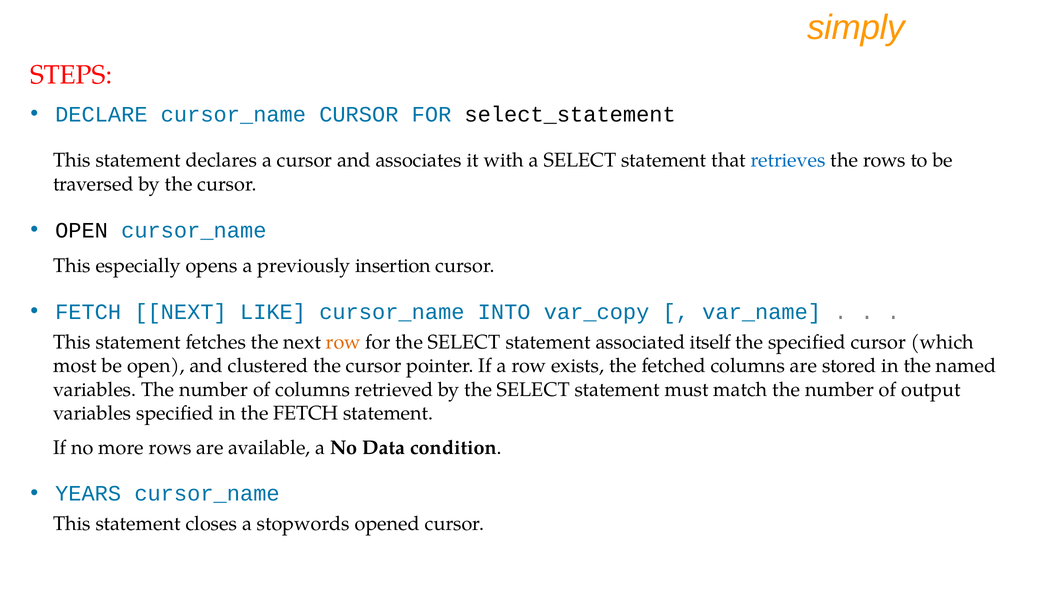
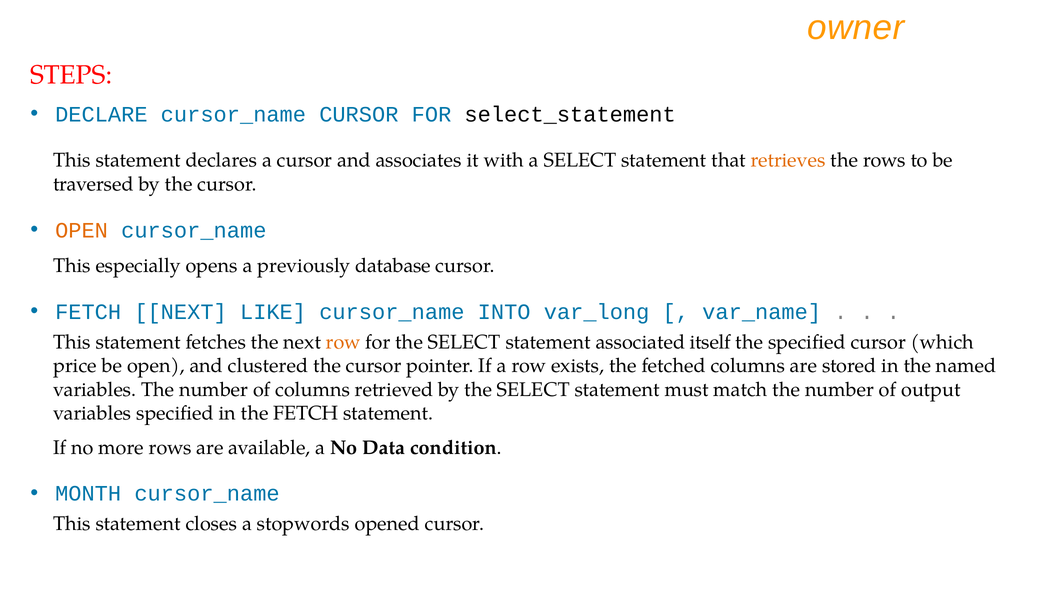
simply: simply -> owner (856, 27)
retrieves colour: blue -> orange (788, 160)
OPEN colour: black -> orange (82, 230)
insertion: insertion -> database (393, 266)
var_copy: var_copy -> var_long (597, 312)
most: most -> price (75, 366)
YEARS: YEARS -> MONTH (88, 494)
